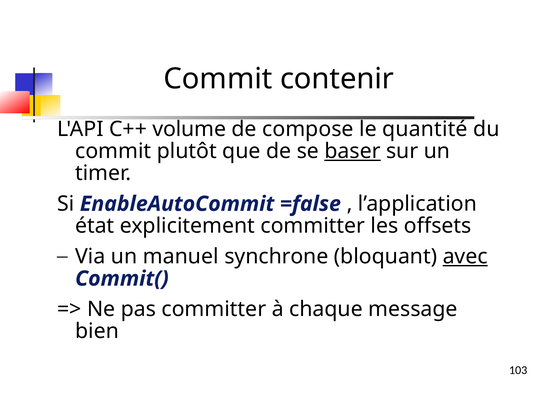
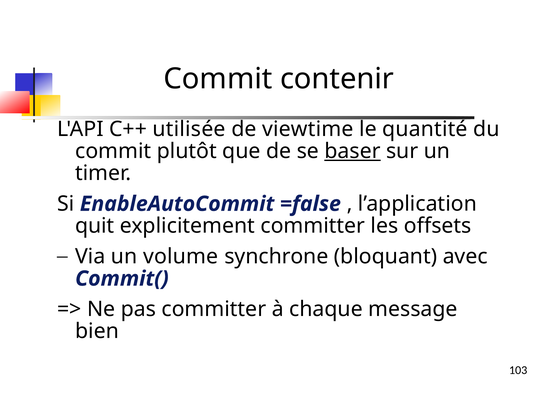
volume: volume -> utilisée (189, 129)
compose: compose -> viewtime (308, 129)
état: état -> quit (95, 226)
manuel: manuel -> volume (181, 257)
avec underline: present -> none (465, 257)
